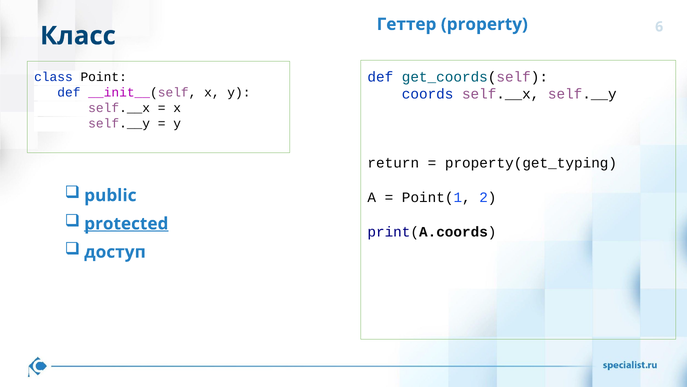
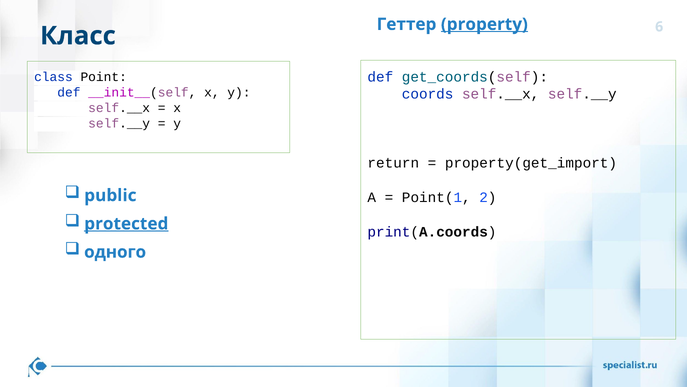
property underline: none -> present (484, 24)
property(get_typing: property(get_typing -> property(get_import (531, 163)
доступ: доступ -> одного (115, 252)
